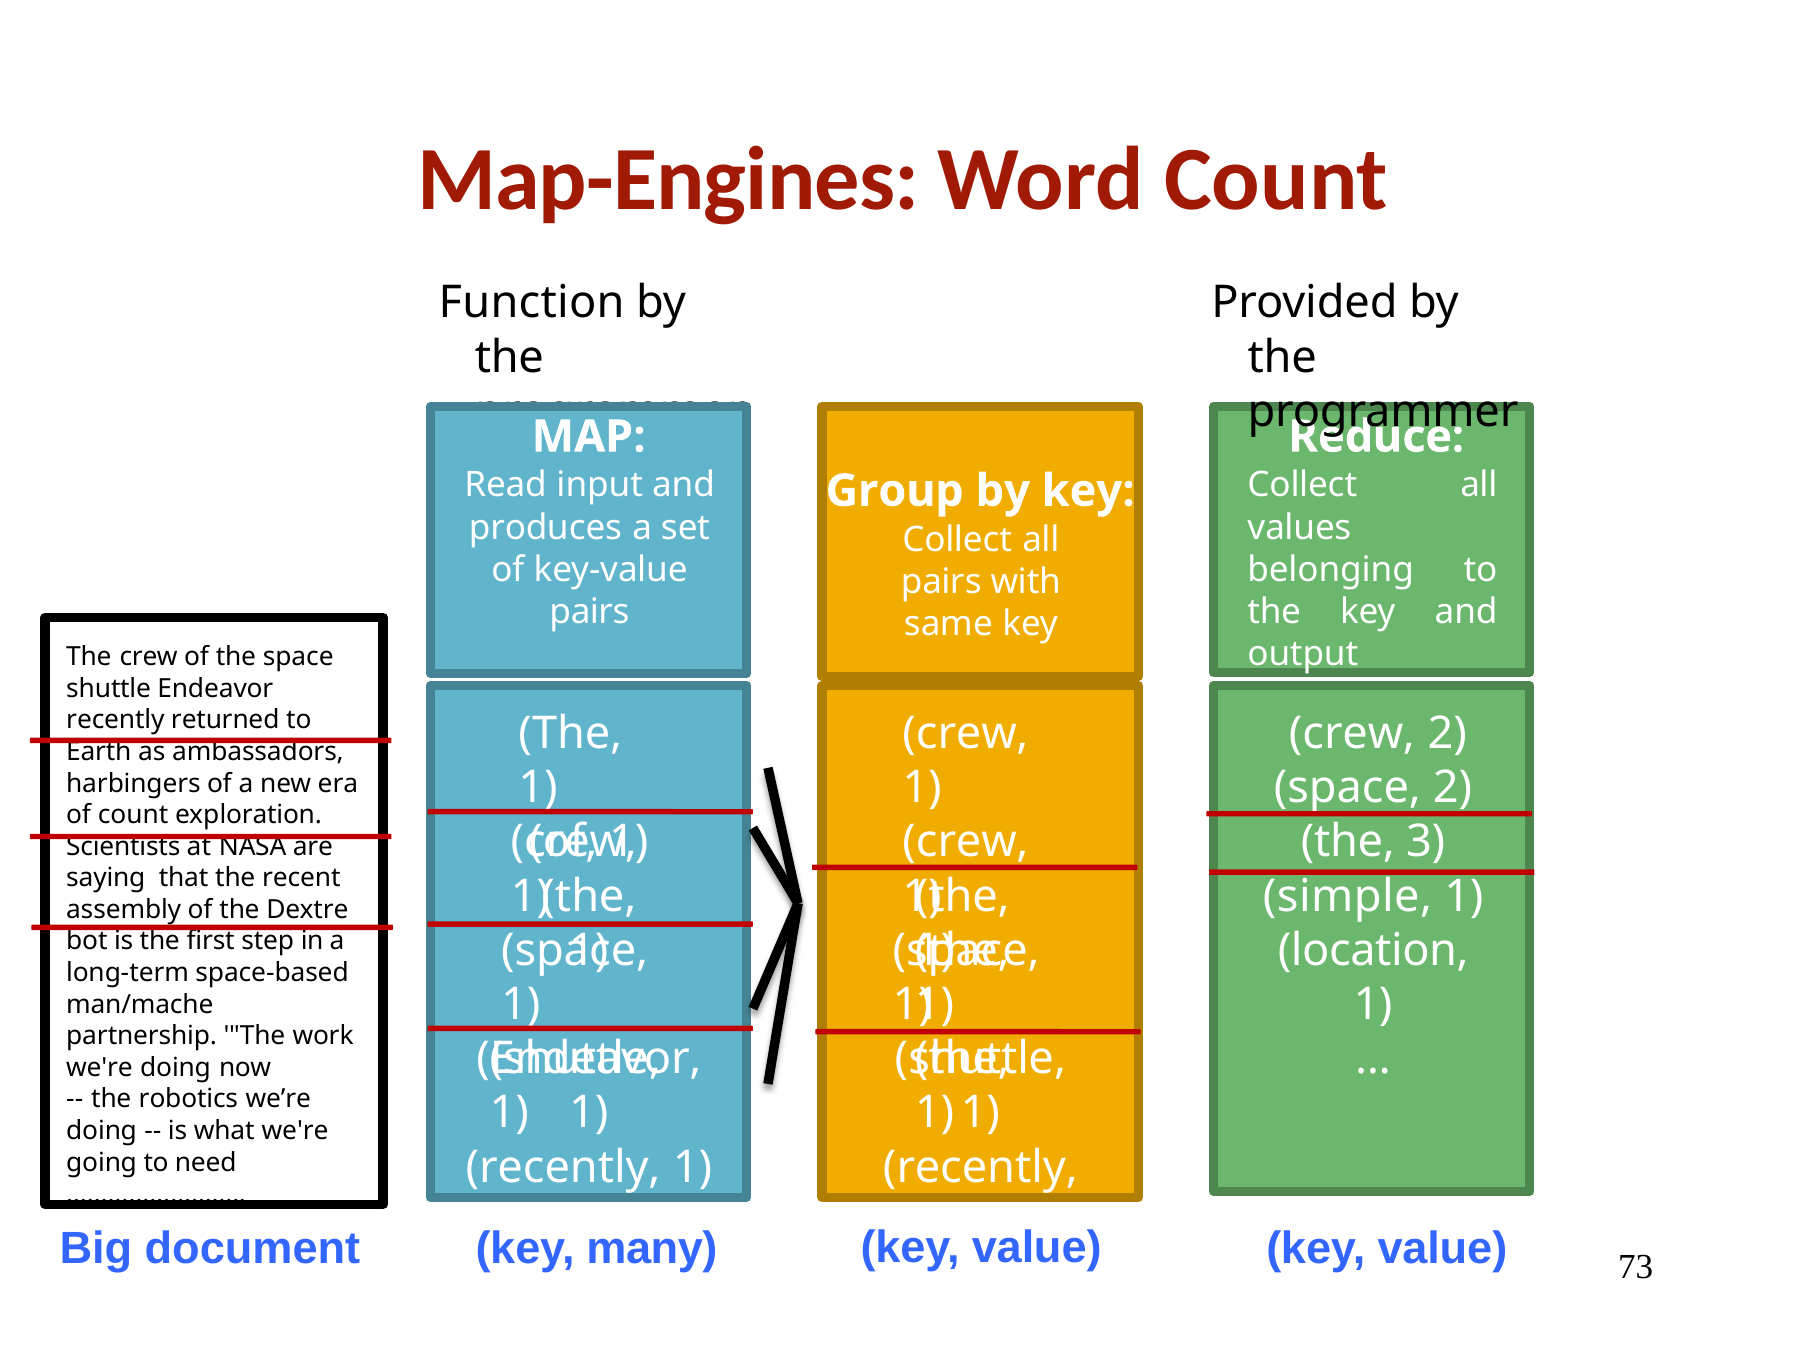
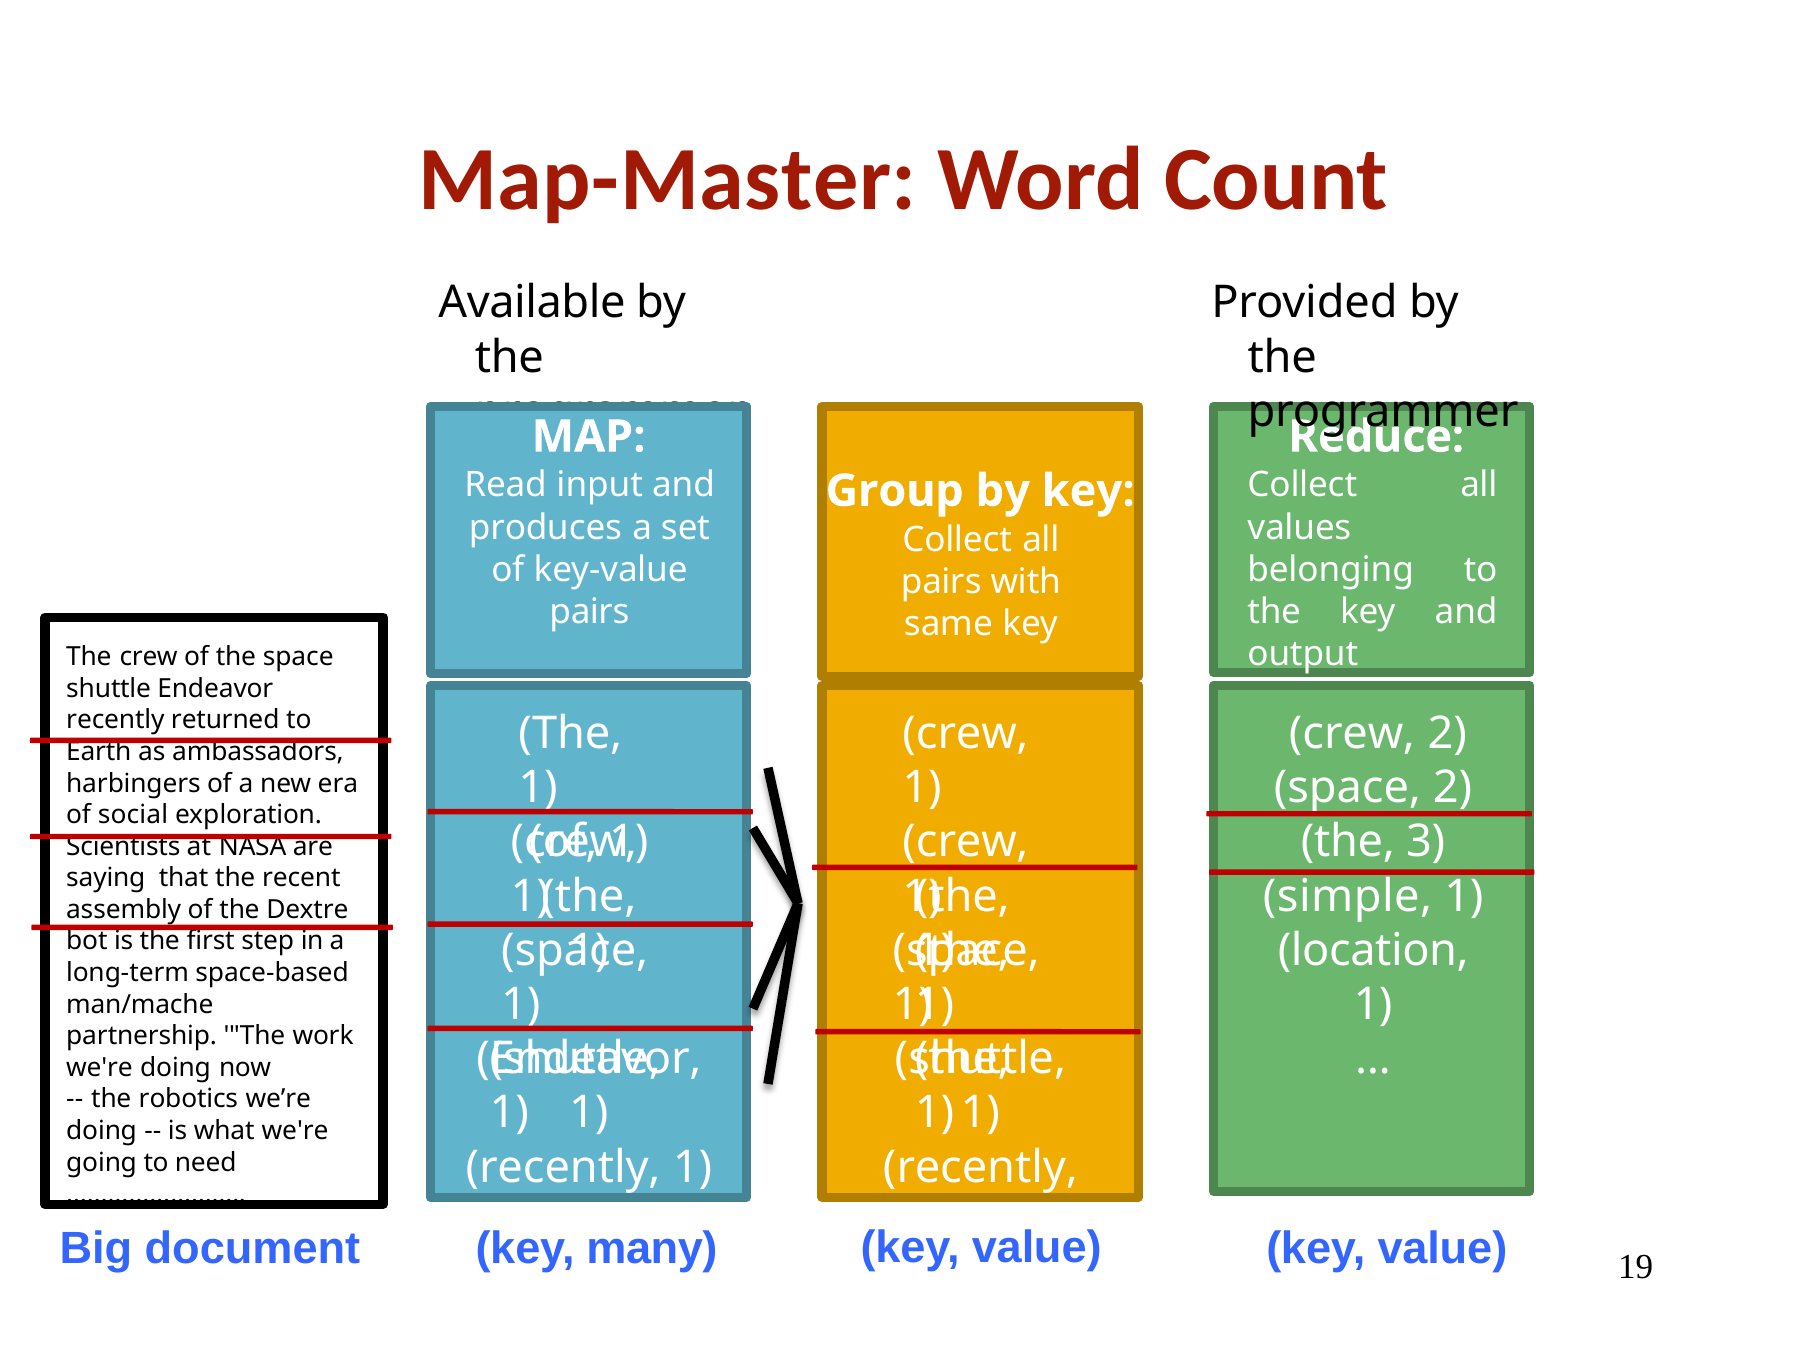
Map-Engines: Map-Engines -> Map-Master (667, 179)
Function: Function -> Available (532, 303)
of count: count -> social (133, 815)
73: 73 -> 19 (1636, 1267)
